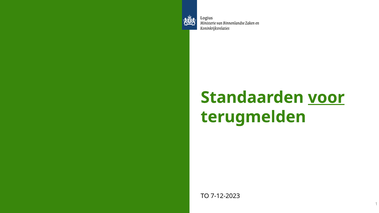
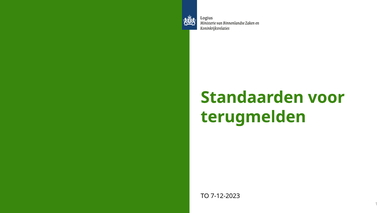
voor underline: present -> none (326, 98)
